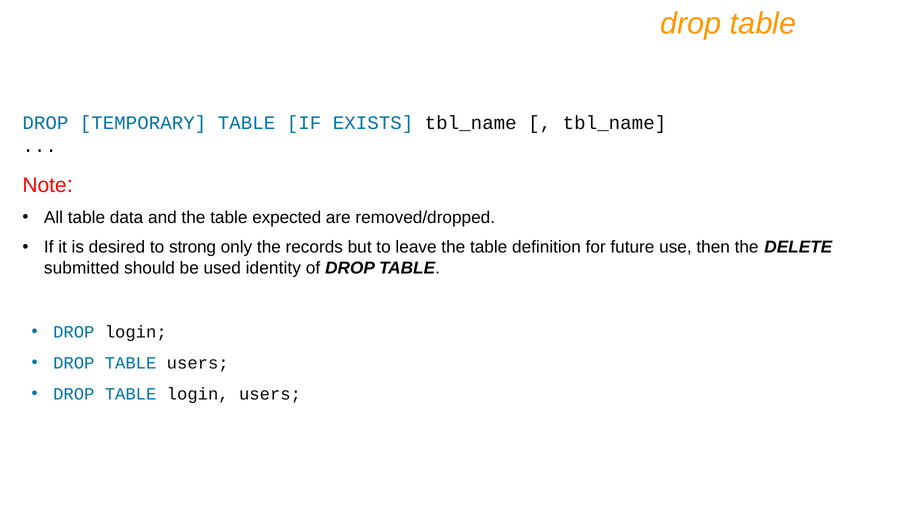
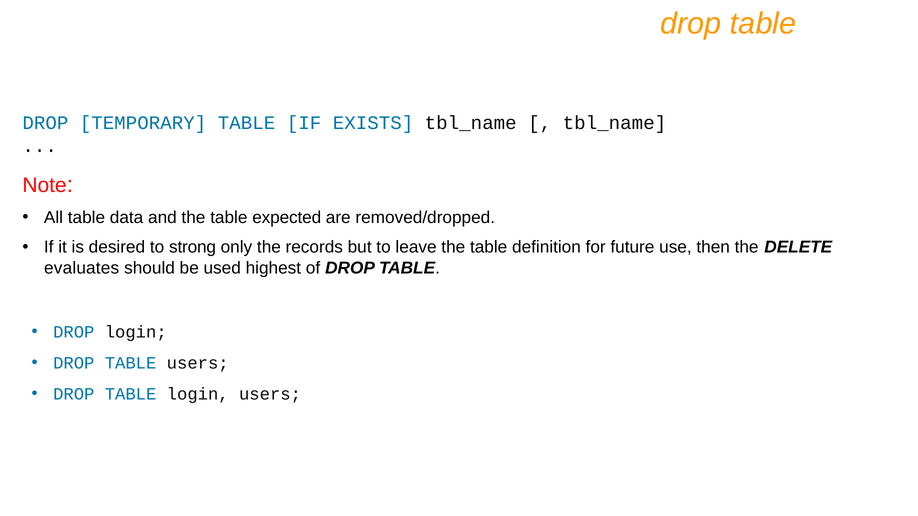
submitted: submitted -> evaluates (82, 268)
identity: identity -> highest (273, 268)
